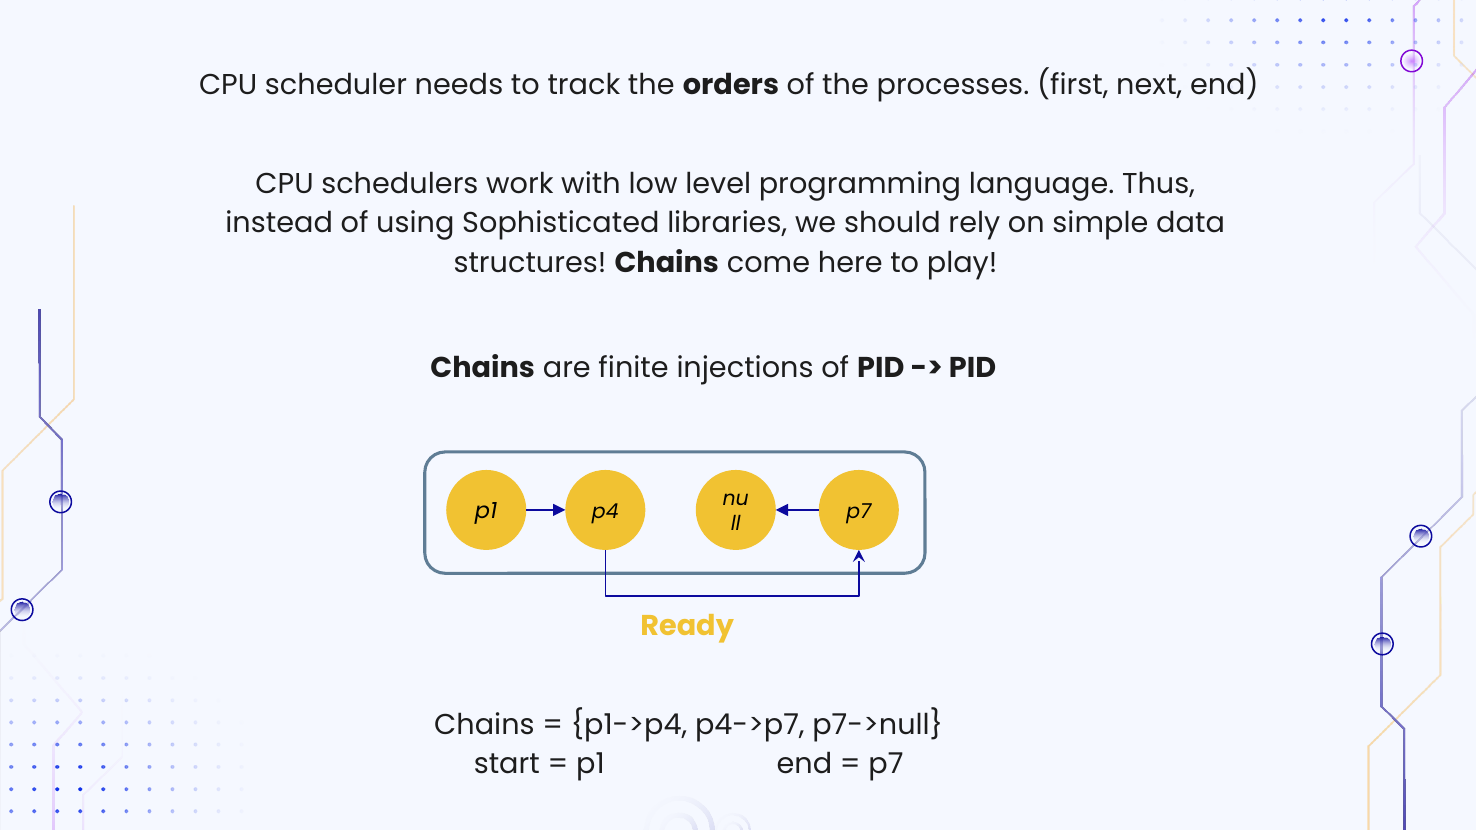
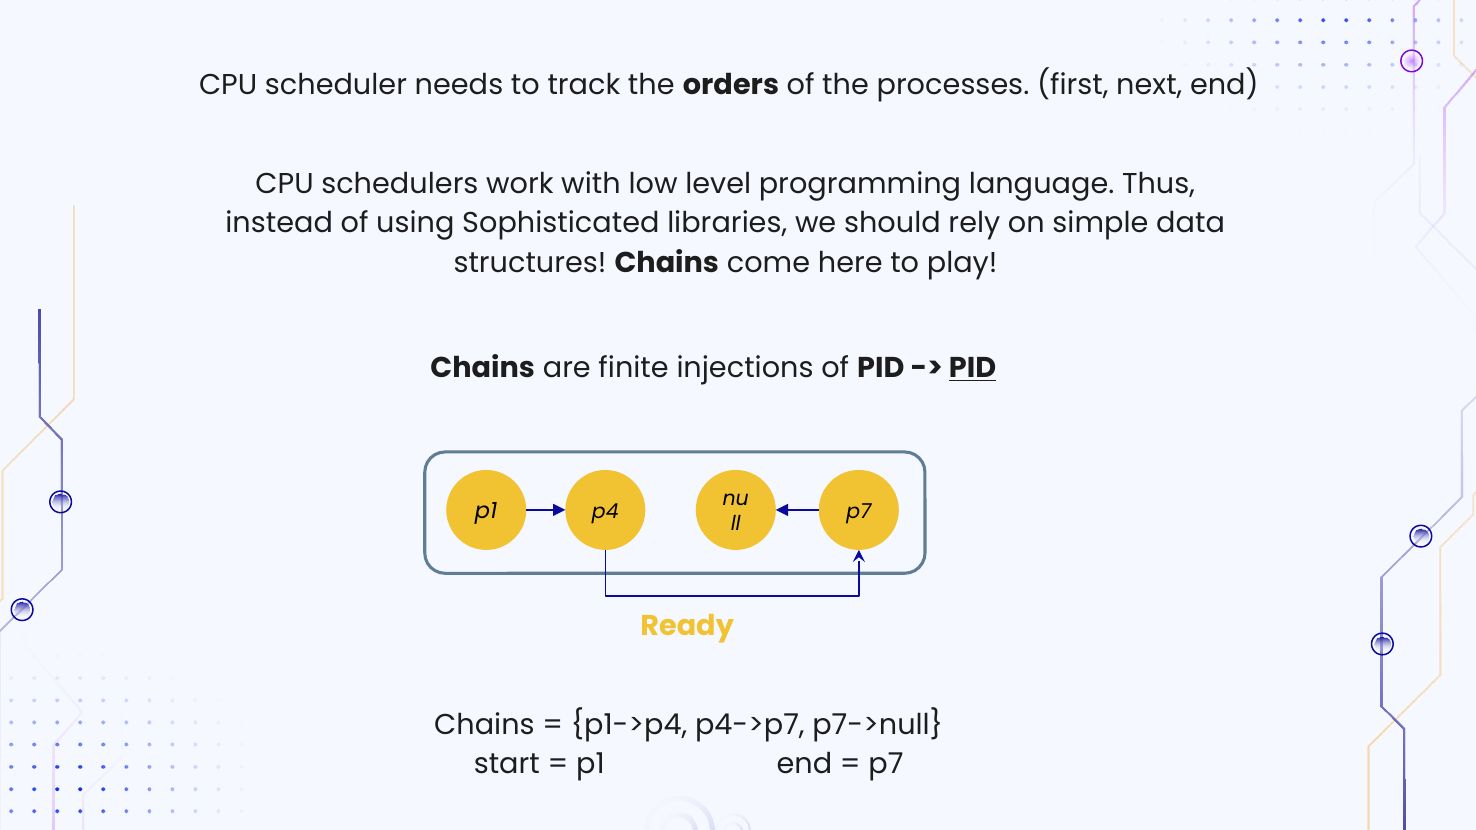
PID underline: none -> present (973, 368)
